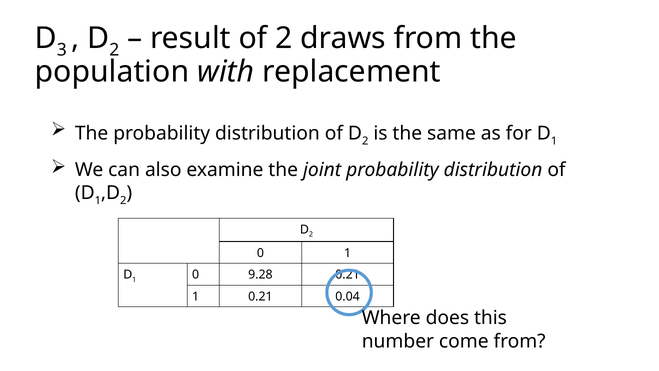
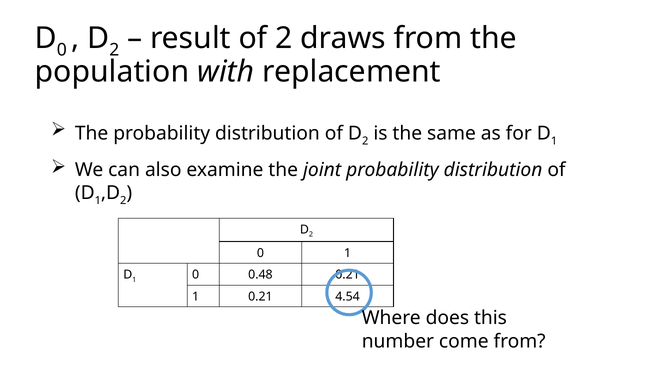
3: 3 -> 0 (62, 50)
9.28: 9.28 -> 0.48 (260, 275)
0.04: 0.04 -> 4.54 (348, 296)
